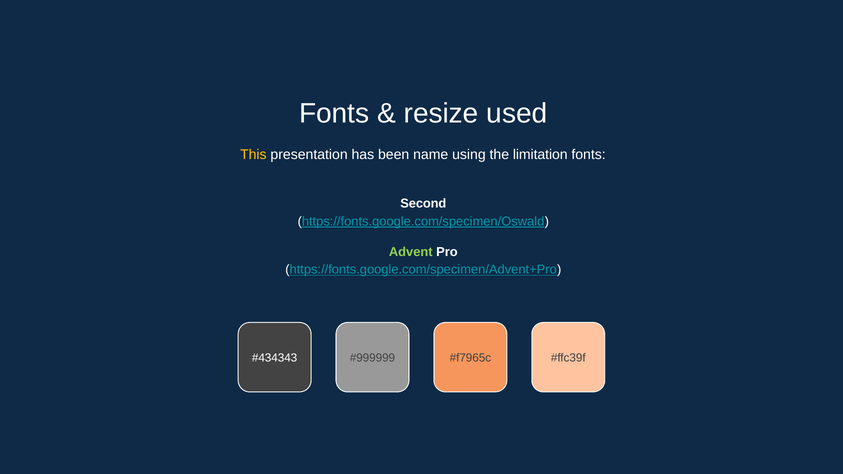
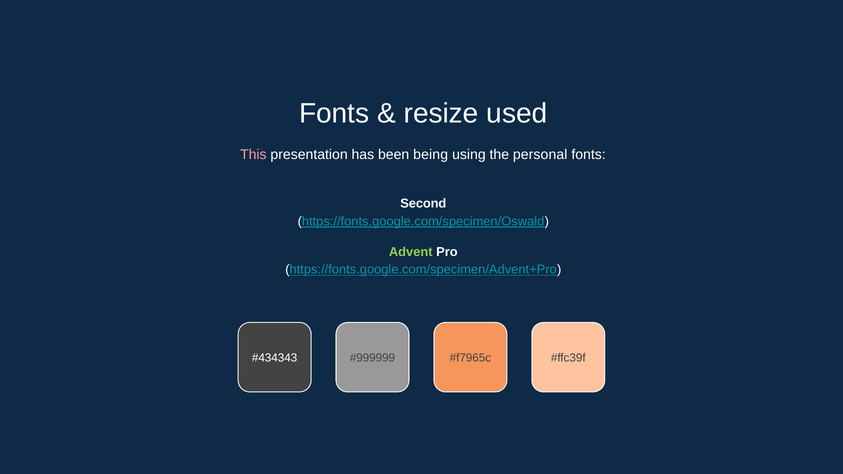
This colour: yellow -> pink (253, 155)
name: name -> being (431, 155)
limitation: limitation -> personal (540, 155)
